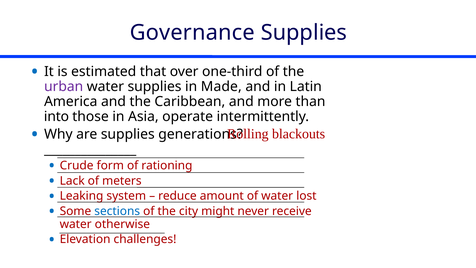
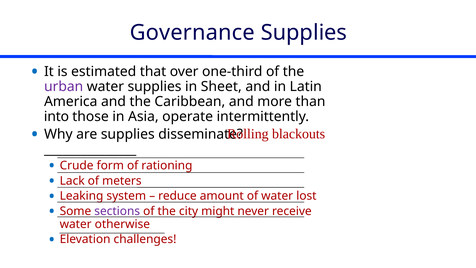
Made: Made -> Sheet (221, 86)
generations: generations -> disseminate (201, 134)
sections colour: blue -> purple (117, 211)
